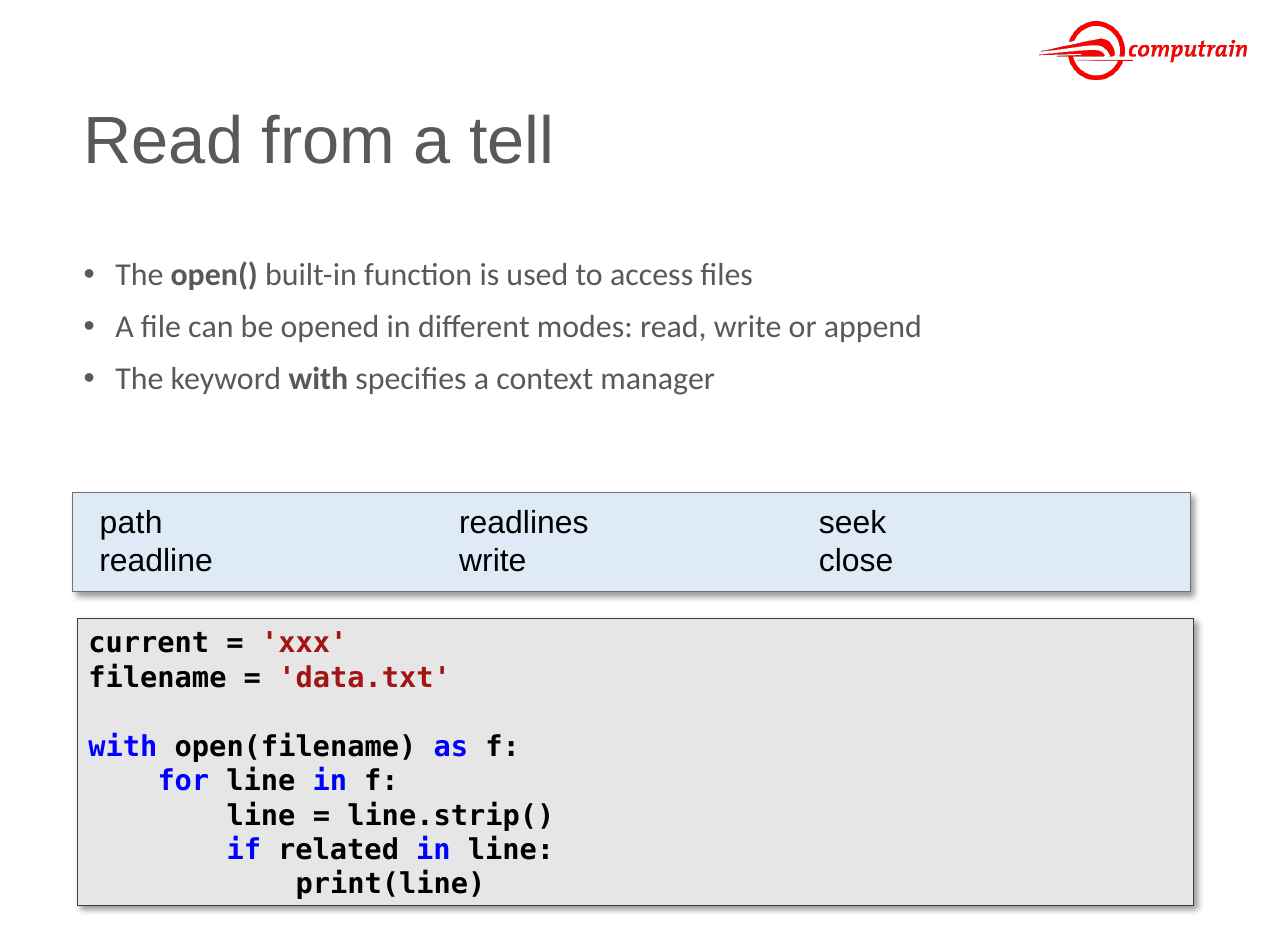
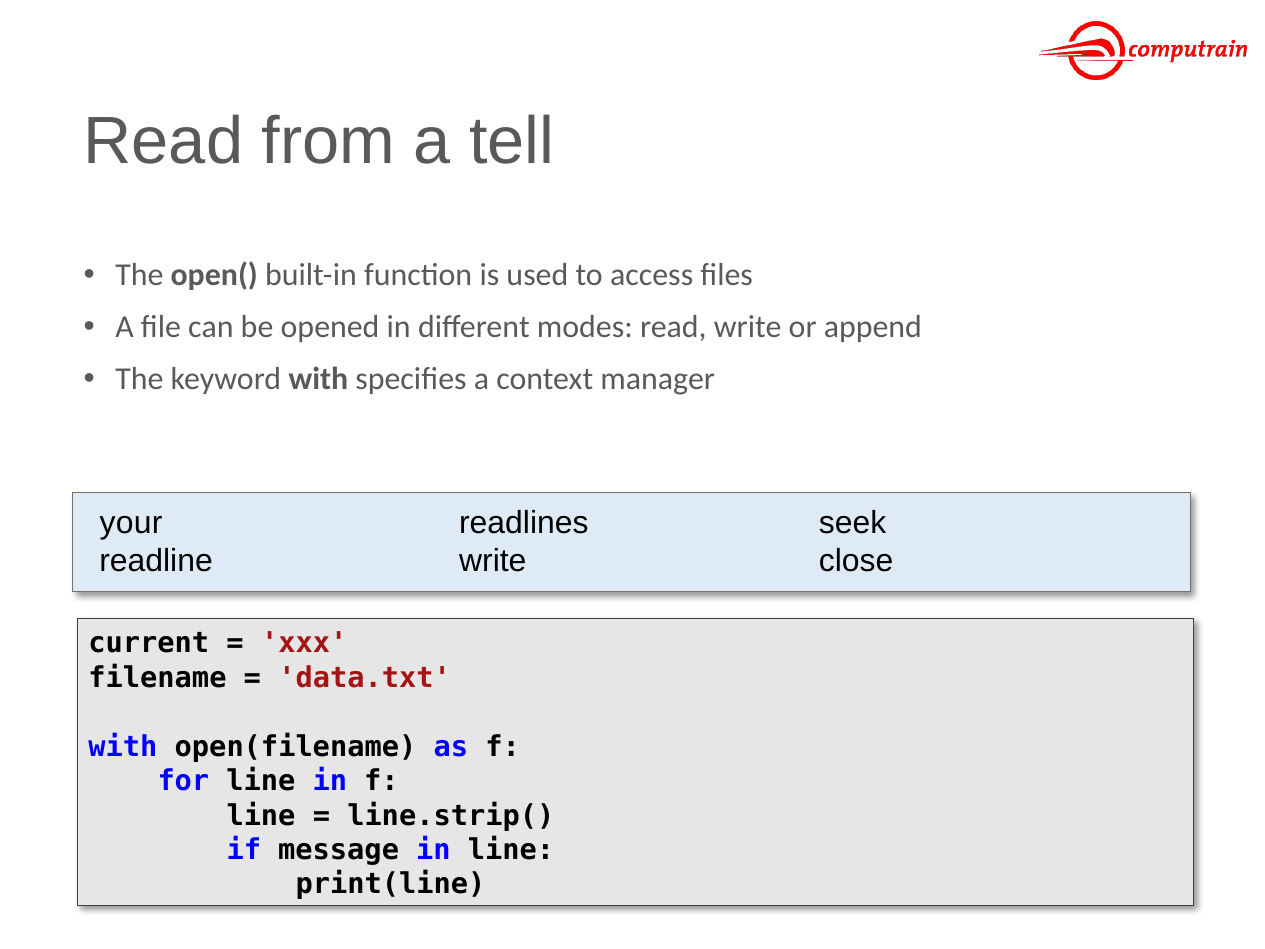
path: path -> your (131, 523)
related: related -> message (339, 850)
